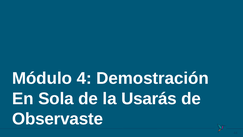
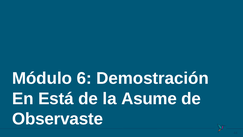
4: 4 -> 6 (84, 78)
Sola: Sola -> Está (56, 98)
Usarás: Usarás -> Asume (149, 98)
